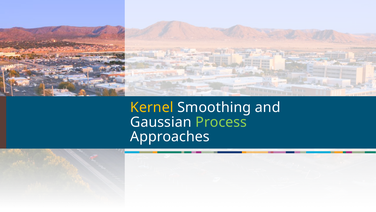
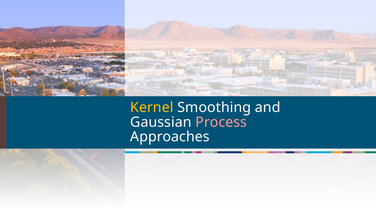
Process colour: light green -> pink (221, 122)
